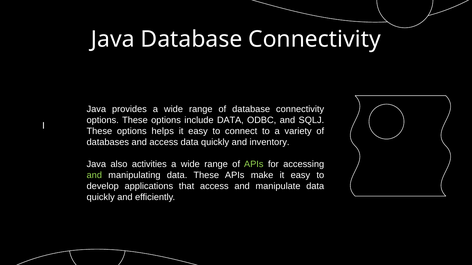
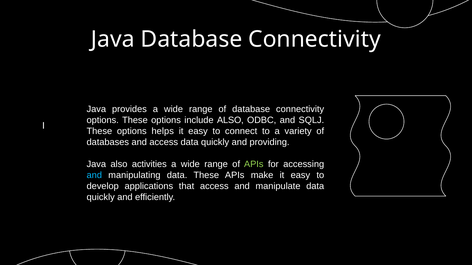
include DATA: DATA -> ALSO (230, 120)
inventory: inventory -> providing (270, 142)
and colour: light green -> light blue (94, 175)
